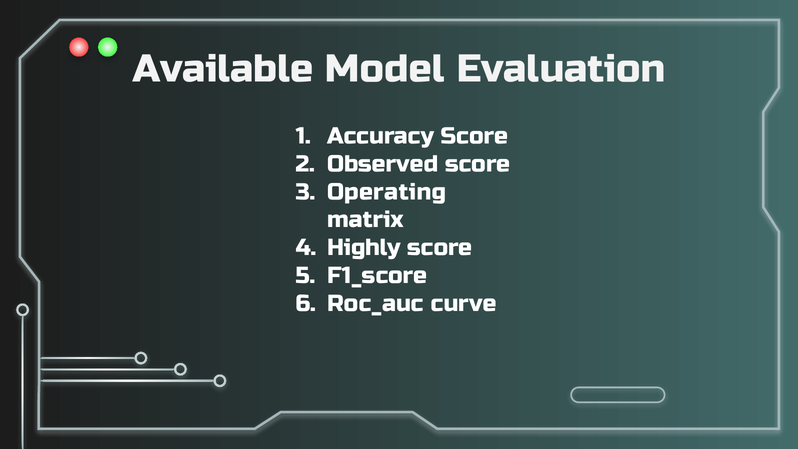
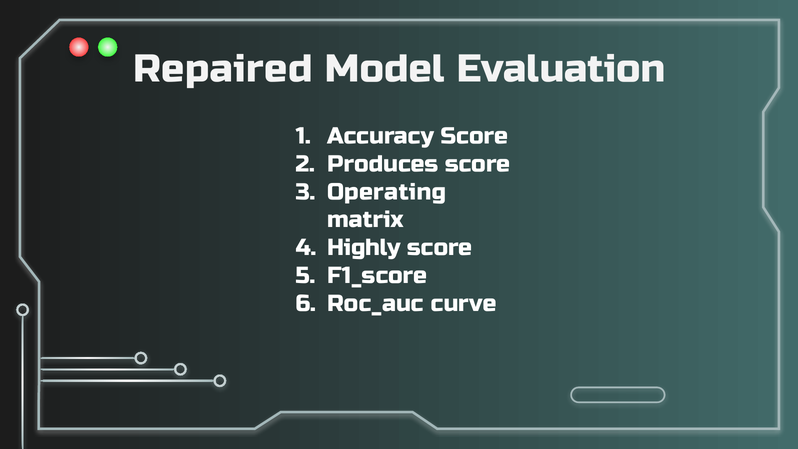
Available: Available -> Repaired (223, 69)
Observed: Observed -> Produces (383, 164)
